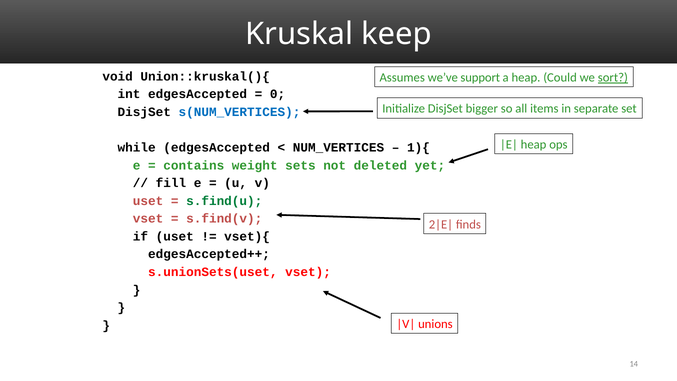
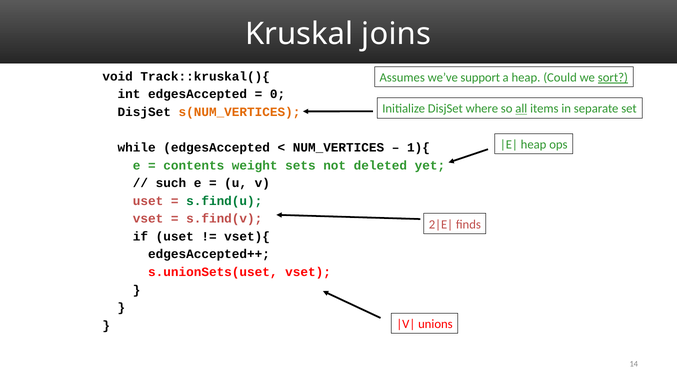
keep: keep -> joins (396, 34)
Union::kruskal(){: Union::kruskal(){ -> Track::kruskal(){ (205, 76)
bigger: bigger -> where (482, 109)
all underline: none -> present (521, 109)
s(NUM_VERTICES colour: blue -> orange (239, 112)
contains: contains -> contents (194, 165)
fill: fill -> such (171, 183)
